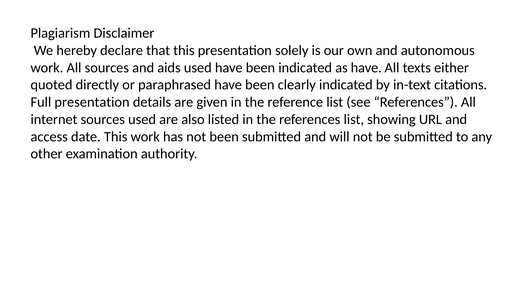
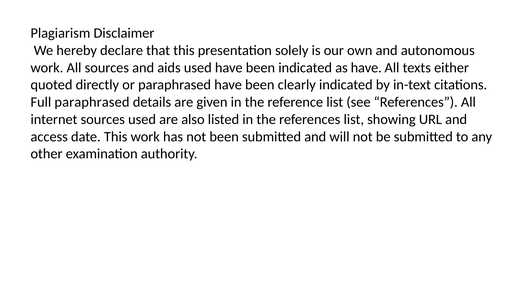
Full presentation: presentation -> paraphrased (92, 102)
